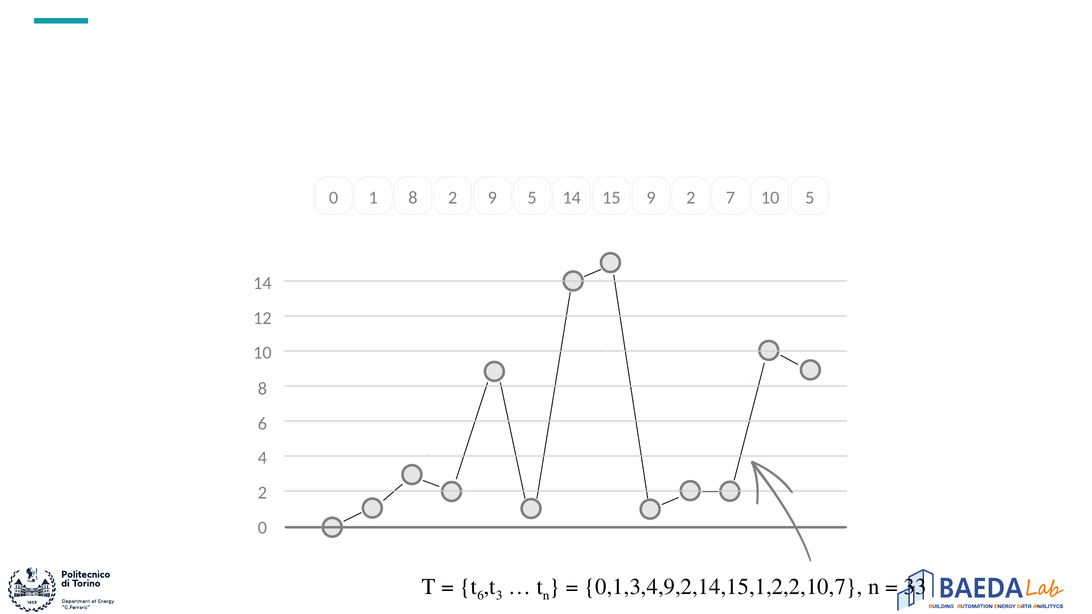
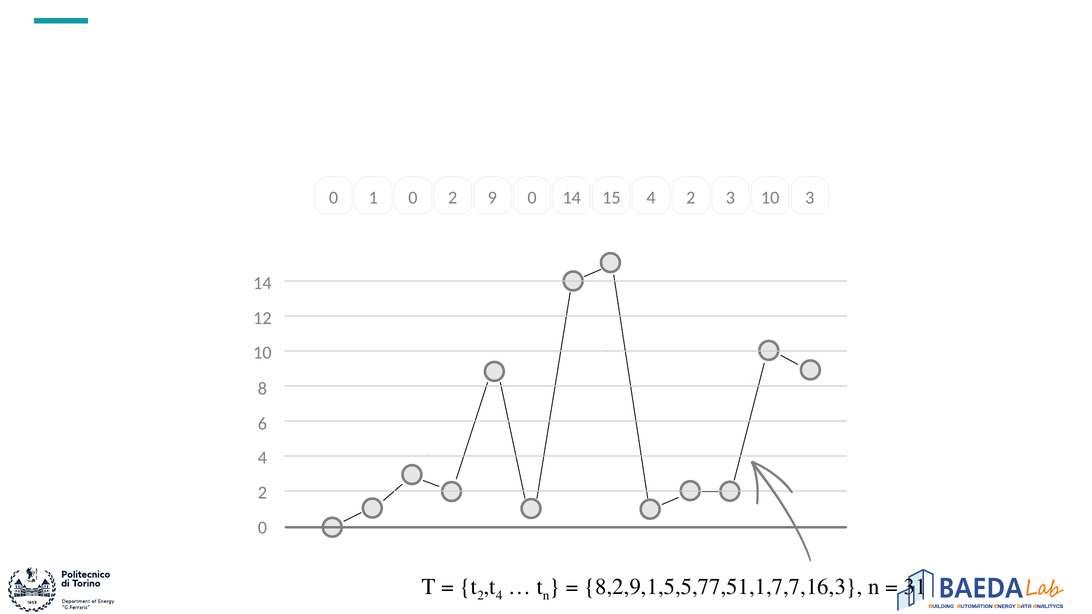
1 8: 8 -> 0 (413, 198)
9 5: 5 -> 0 (532, 198)
14 9: 9 -> 4 (651, 198)
2 7: 7 -> 3 (730, 198)
10 5: 5 -> 3 (810, 198)
t 6: 6 -> 2 (481, 596)
3: 3 -> 4 (499, 596)
0,1,3,4,9,2,14,15,1,2,2,10,7: 0,1,3,4,9,2,14,15,1,2,2,10,7 -> 8,2,9,1,5,5,77,51,1,7,7,16,3 (723, 587)
33: 33 -> 31 (915, 587)
